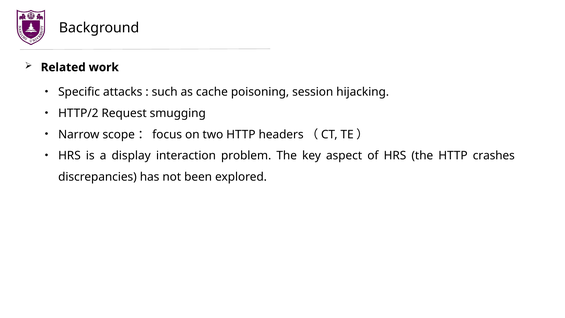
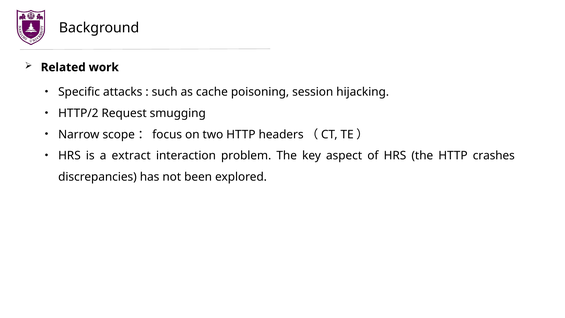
display: display -> extract (131, 156)
